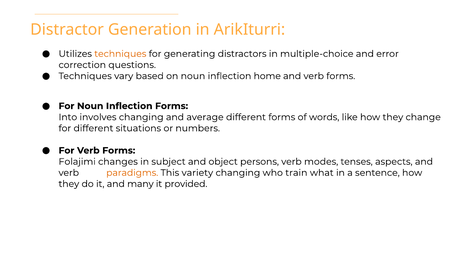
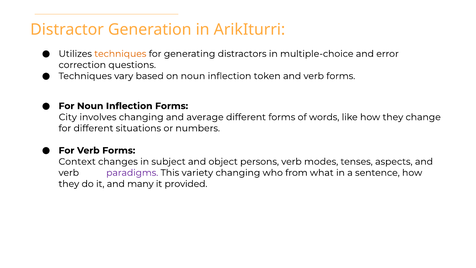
home: home -> token (267, 76)
Into: Into -> City (68, 117)
Folajimi: Folajimi -> Context (77, 162)
paradigms colour: orange -> purple (132, 173)
train: train -> from (296, 173)
